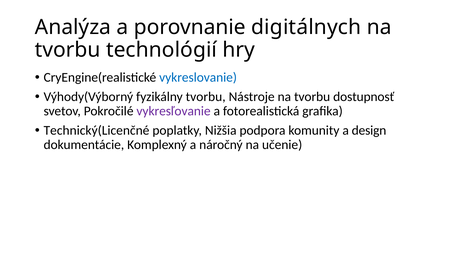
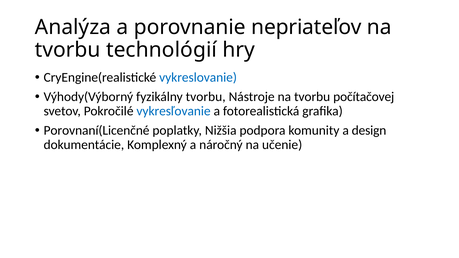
digitálnych: digitálnych -> nepriateľov (306, 27)
dostupnosť: dostupnosť -> počítačovej (364, 97)
vykresľovanie colour: purple -> blue (174, 111)
Technický(Licenčné: Technický(Licenčné -> Porovnaní(Licenčné (97, 131)
